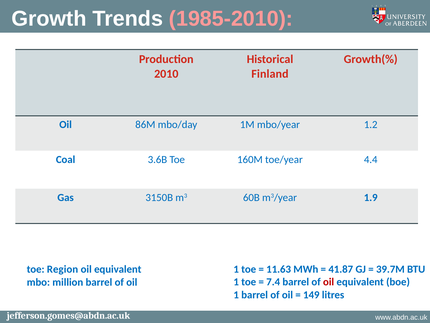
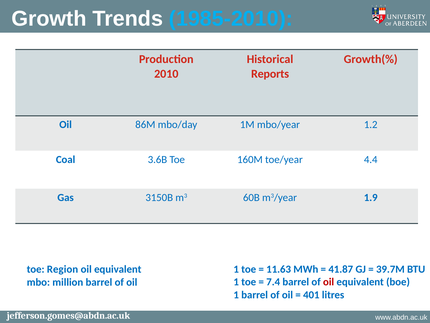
1985-2010 colour: pink -> light blue (231, 19)
Finland: Finland -> Reports (270, 74)
149: 149 -> 401 (311, 295)
